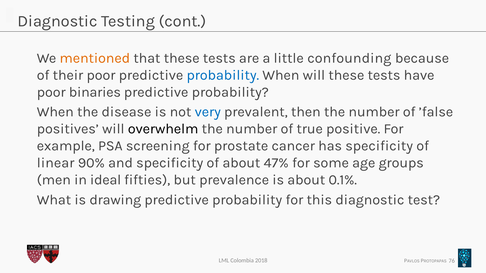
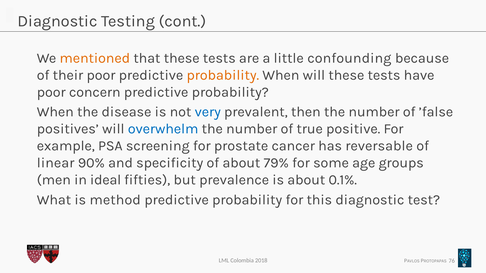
probability colour: blue -> orange (223, 75)
binaries: binaries -> concern (95, 92)
overwhelm colour: black -> blue (163, 129)
has specificity: specificity -> reversable (379, 146)
47%: 47% -> 79% (276, 163)
drawing: drawing -> method (115, 200)
